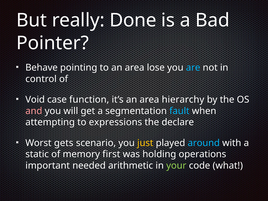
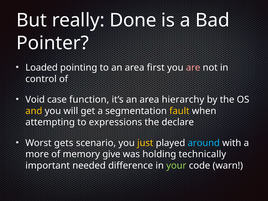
Behave: Behave -> Loaded (42, 68)
lose: lose -> first (156, 68)
are colour: light blue -> pink (193, 68)
and colour: pink -> yellow (34, 111)
fault colour: light blue -> yellow (179, 111)
static: static -> more (37, 154)
first: first -> give (111, 154)
operations: operations -> technically (202, 154)
arithmetic: arithmetic -> difference (131, 166)
what: what -> warn (228, 166)
